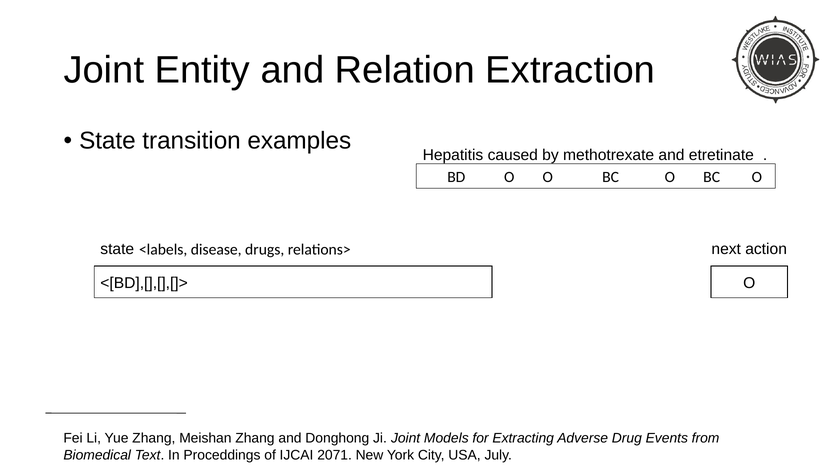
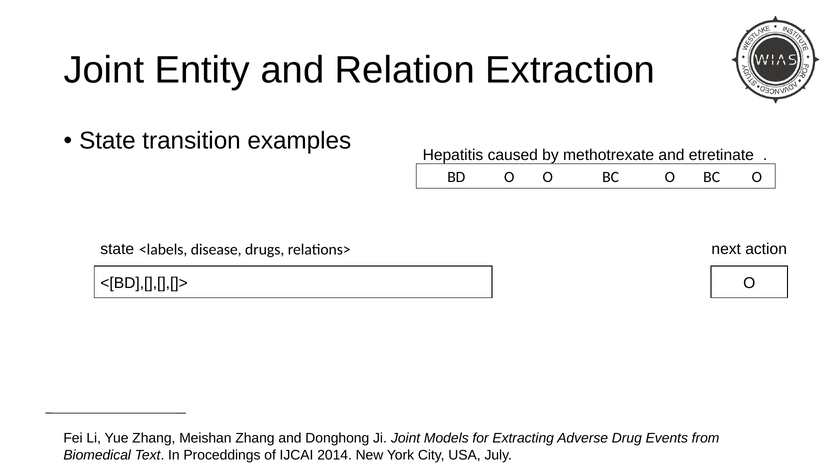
2071: 2071 -> 2014 (335, 455)
